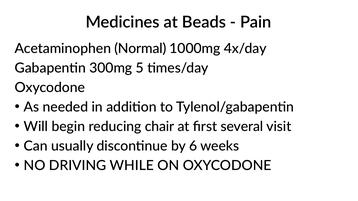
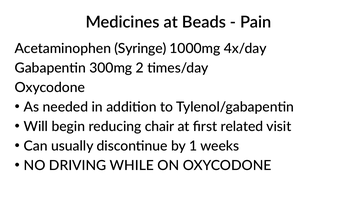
Normal: Normal -> Syringe (140, 49)
5: 5 -> 2 (140, 68)
several: several -> related (242, 127)
6: 6 -> 1 (193, 146)
